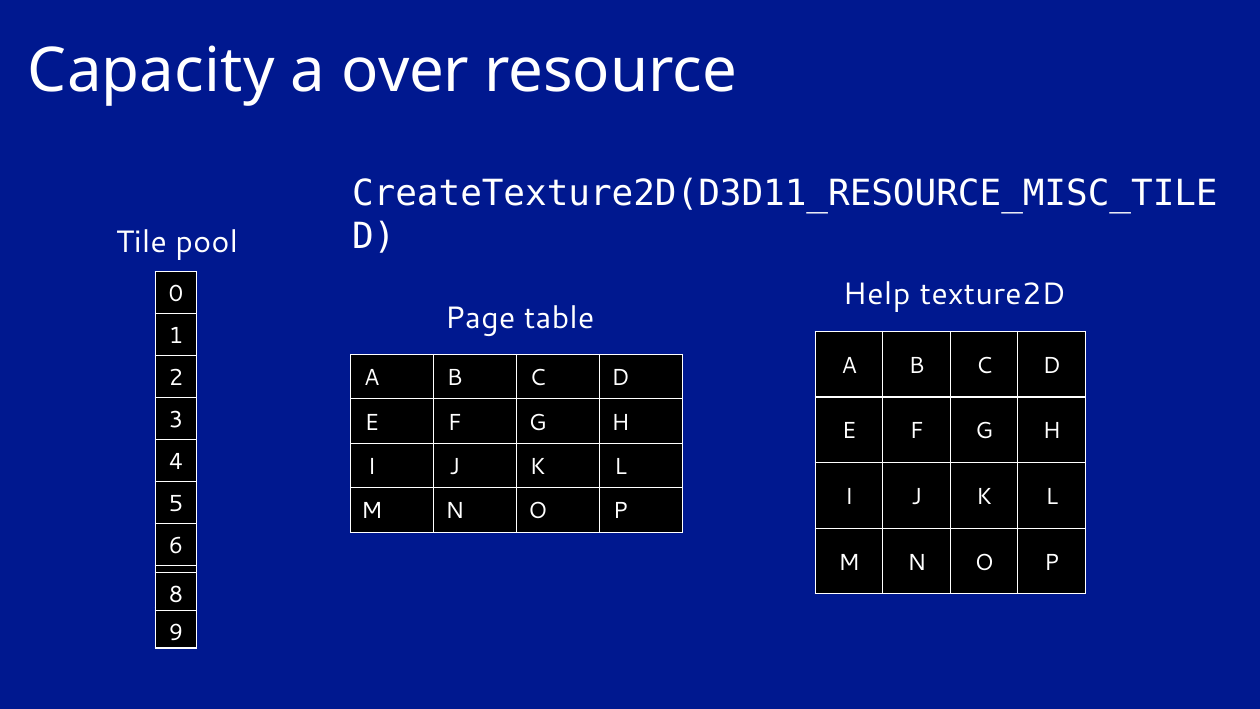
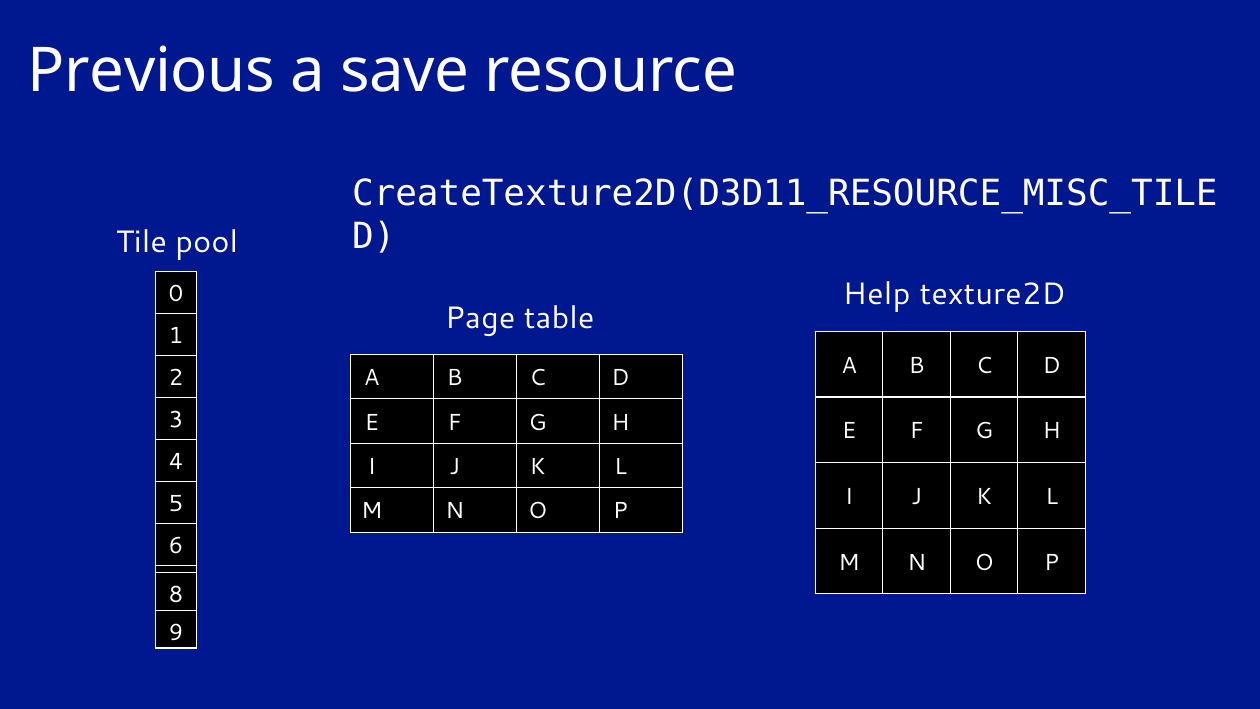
Capacity: Capacity -> Previous (151, 71)
over: over -> save (405, 71)
